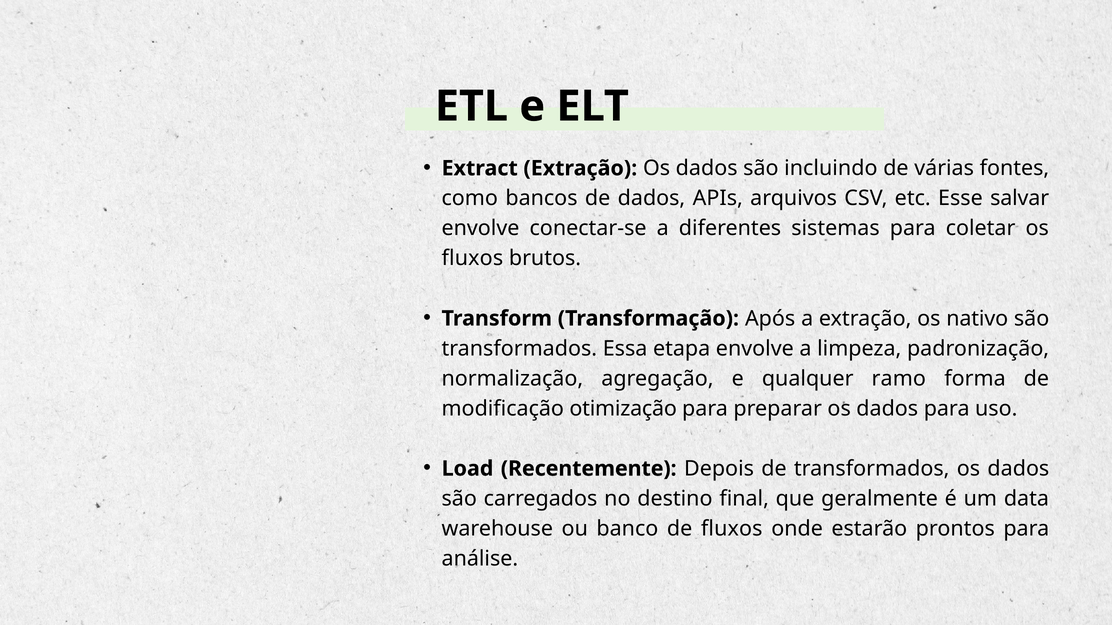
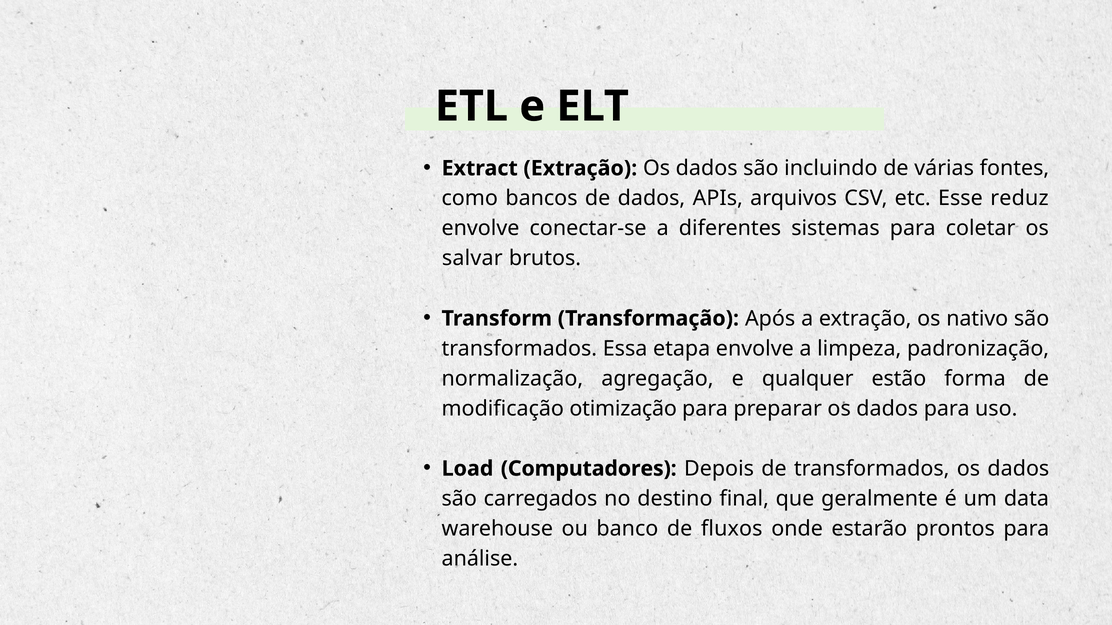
salvar: salvar -> reduz (1019, 198)
fluxos: fluxos -> salvar (472, 259)
ramo: ramo -> estão (899, 379)
Recentemente: Recentemente -> Computadores (589, 469)
